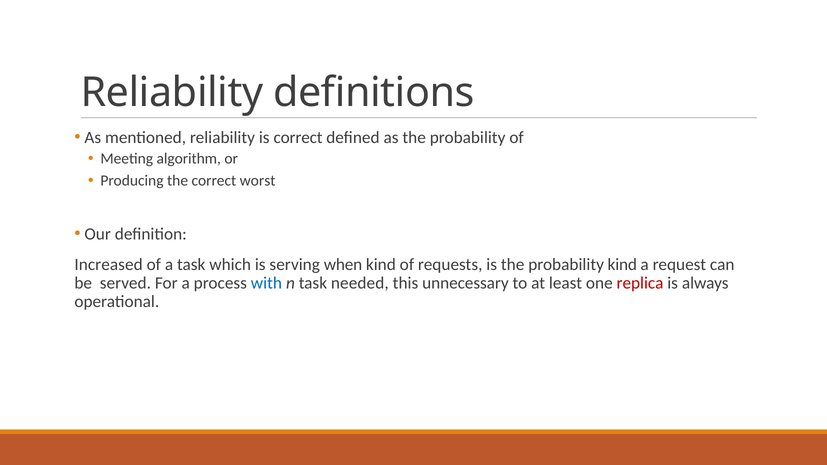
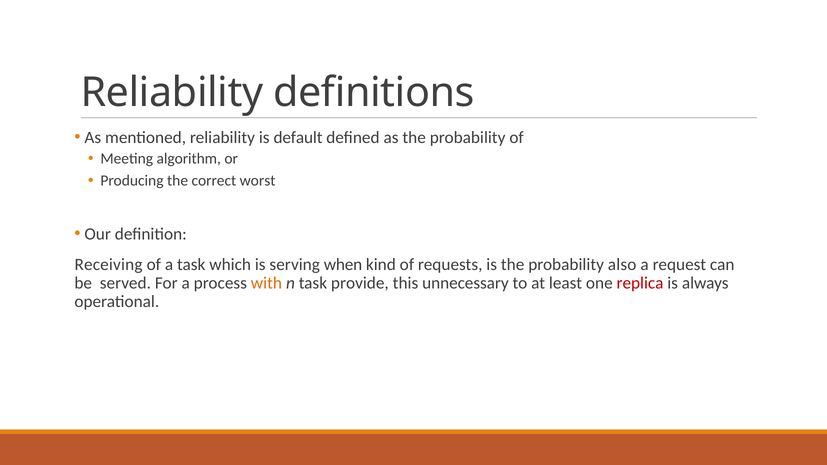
is correct: correct -> default (298, 138)
Increased: Increased -> Receiving (109, 265)
probability kind: kind -> also (622, 265)
with colour: blue -> orange (266, 283)
needed: needed -> provide (360, 283)
